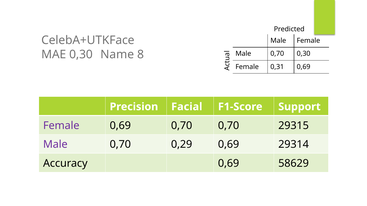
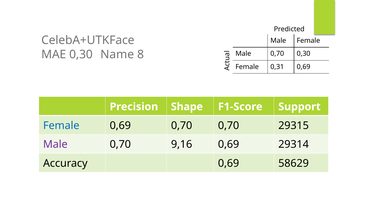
Facial: Facial -> Shape (187, 107)
Female colour: purple -> blue (61, 126)
0,29: 0,29 -> 9,16 (182, 145)
